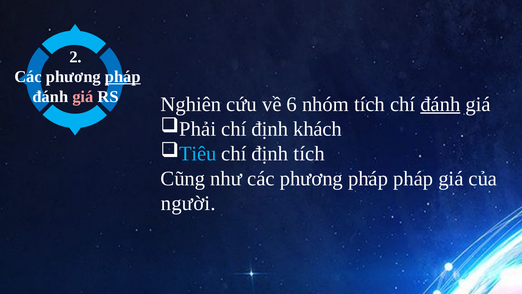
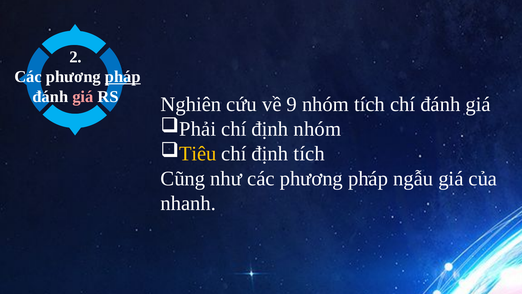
6: 6 -> 9 (292, 104)
đánh underline: present -> none (440, 104)
định khách: khách -> nhóm (317, 129)
Tiêu colour: light blue -> yellow (198, 154)
pháp pháp: pháp -> ngẫu (413, 178)
người: người -> nhanh (188, 203)
